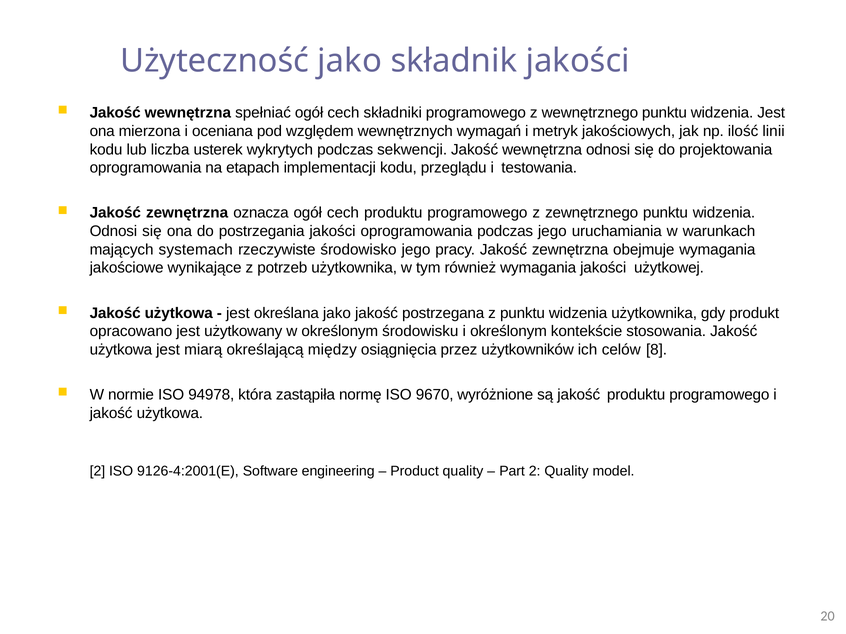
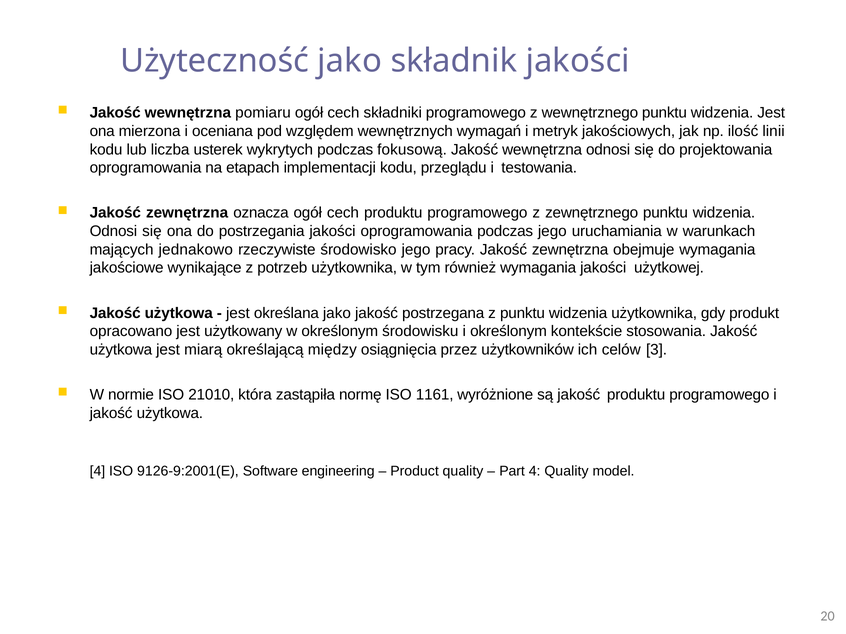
spełniać: spełniać -> pomiaru (263, 113)
sekwencji: sekwencji -> fokusową (412, 150)
systemach: systemach -> jednakowo (196, 250)
8: 8 -> 3 (657, 350)
94978: 94978 -> 21010 (211, 395)
9670: 9670 -> 1161 (435, 395)
2: 2 -> 4 (97, 472)
9126-4:2001(E: 9126-4:2001(E -> 9126-9:2001(E (188, 472)
Part 2: 2 -> 4 (535, 472)
